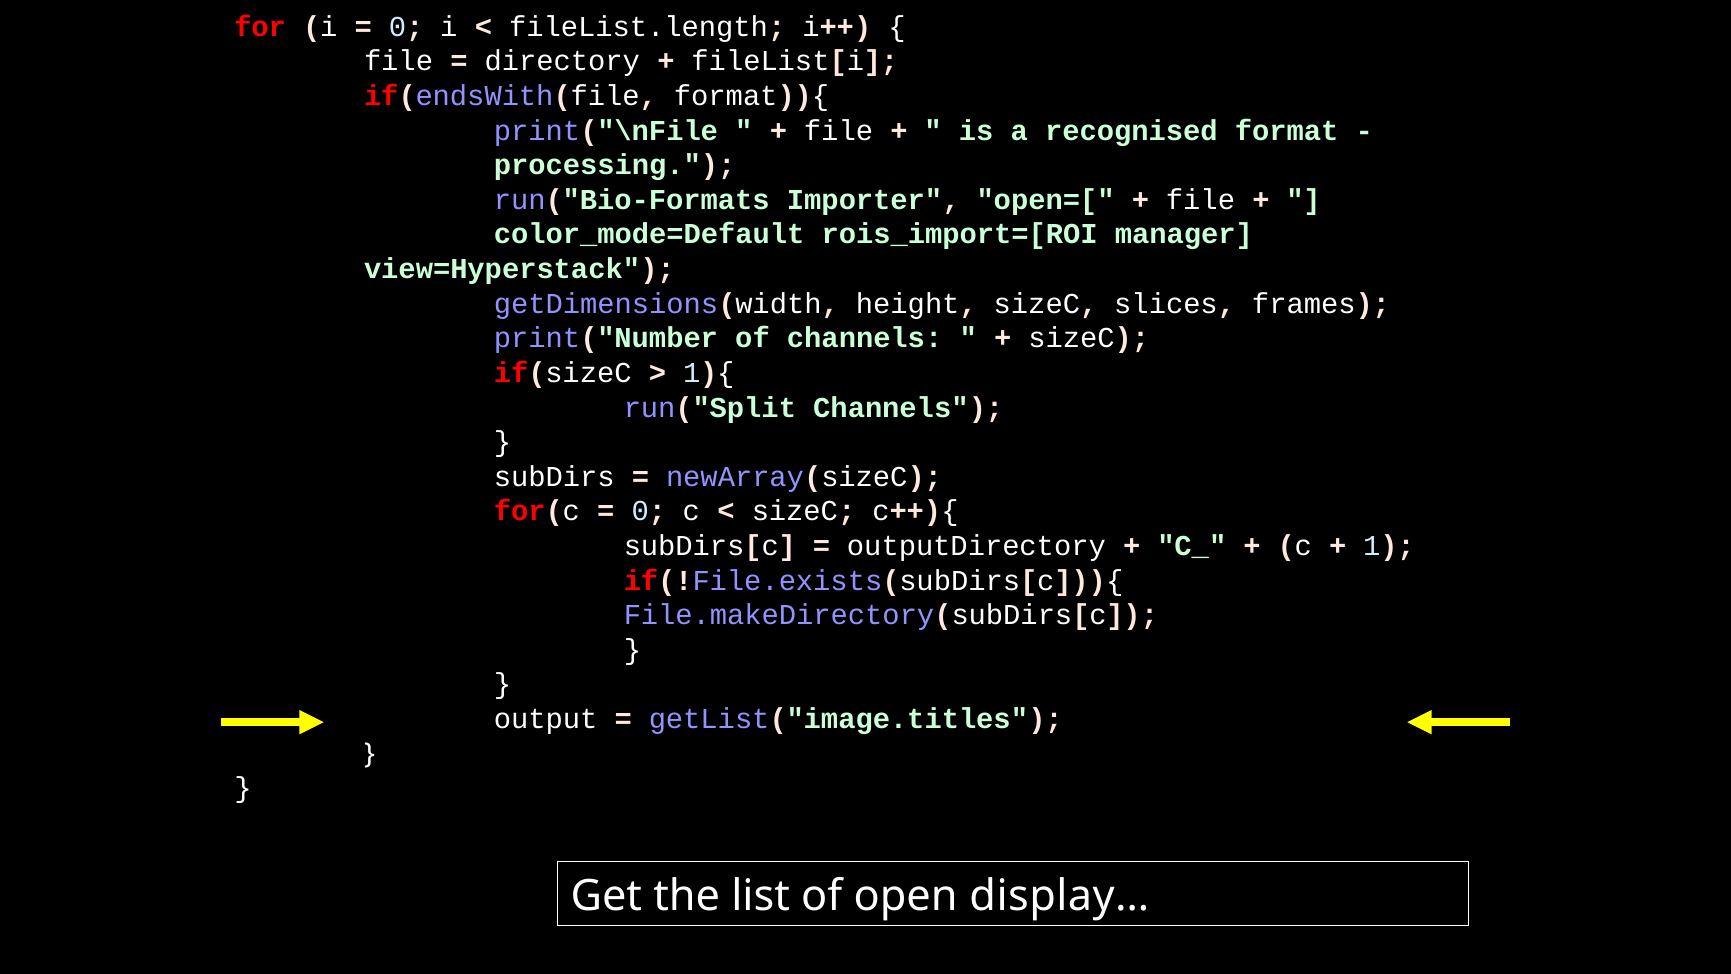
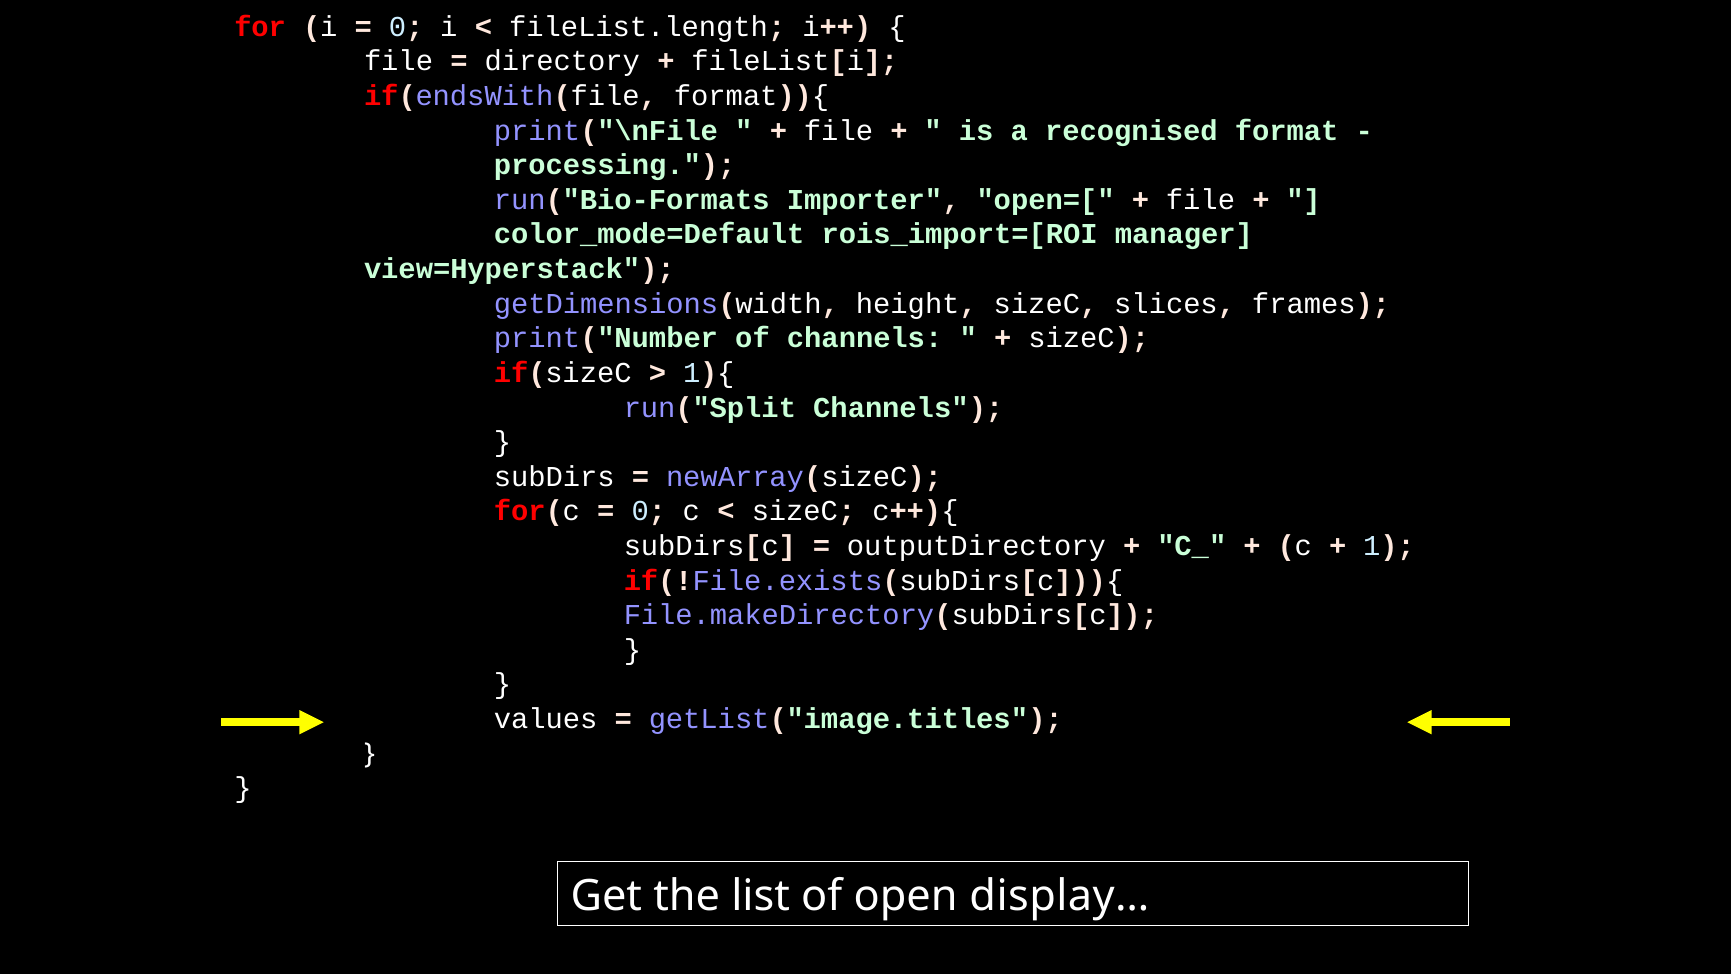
output: output -> values (546, 719)
